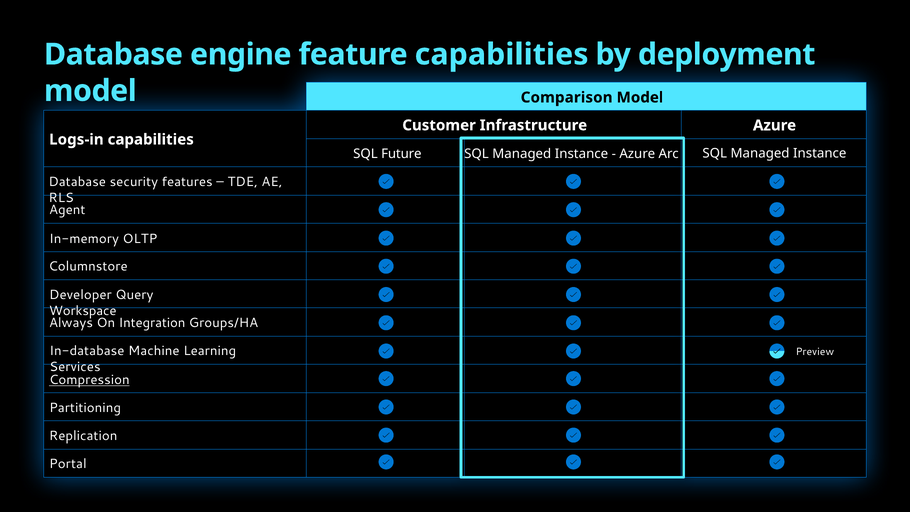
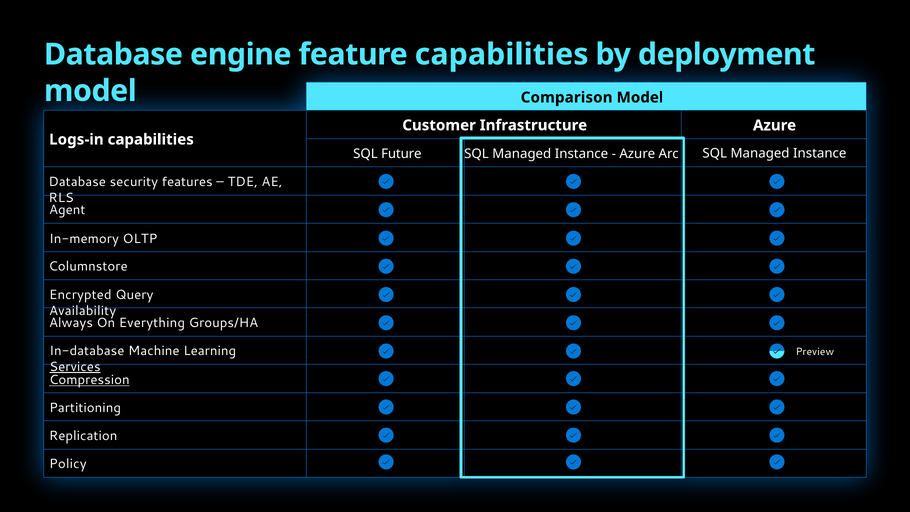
Developer: Developer -> Encrypted (80, 295)
Workspace: Workspace -> Availability (83, 311)
Integration: Integration -> Everything (152, 323)
Services underline: none -> present (75, 367)
Portal: Portal -> Policy (68, 464)
